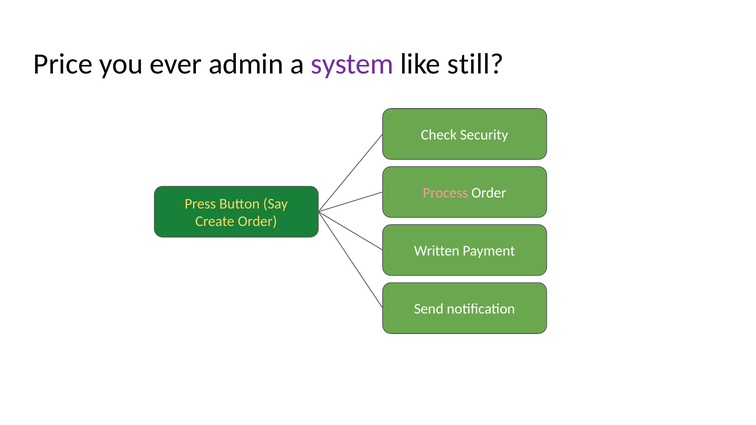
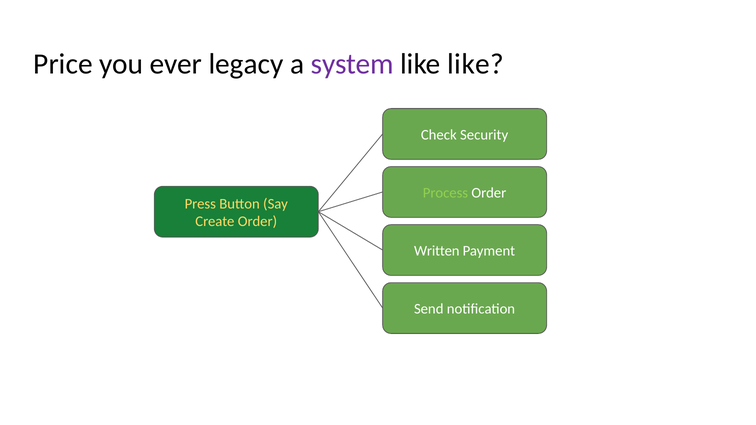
admin: admin -> legacy (246, 64)
like still: still -> like (476, 64)
Process colour: pink -> light green (445, 193)
